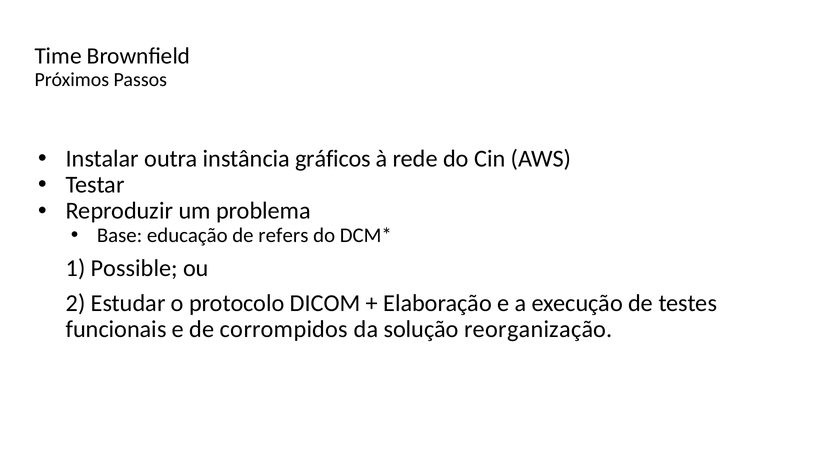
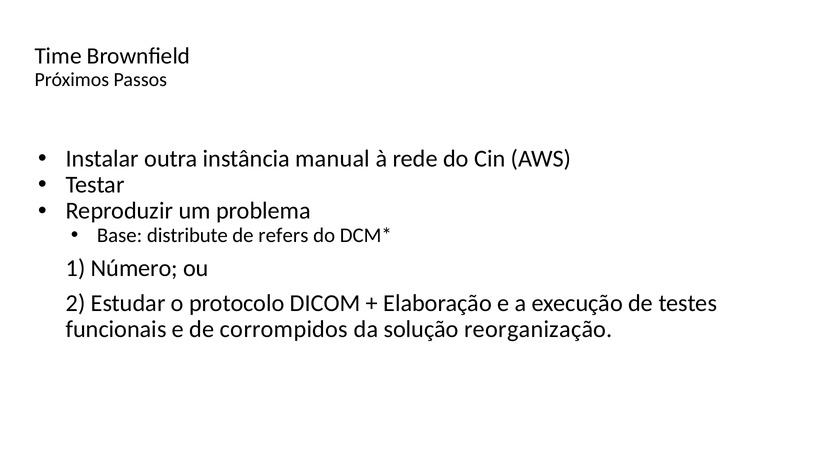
gráficos: gráficos -> manual (333, 159)
educação: educação -> distribute (187, 235)
Possible: Possible -> Número (134, 268)
